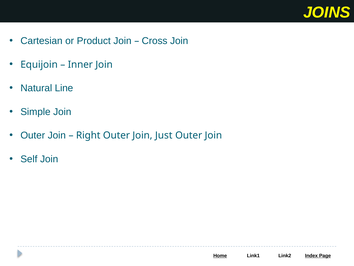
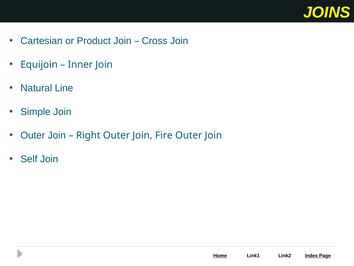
Just: Just -> Fire (164, 135)
